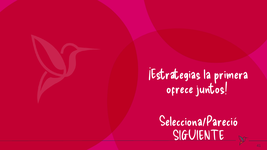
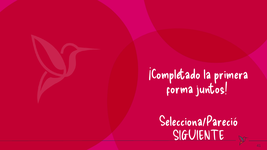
¡Estrategias: ¡Estrategias -> ¡Completado (175, 75)
ofrece: ofrece -> forma (180, 89)
